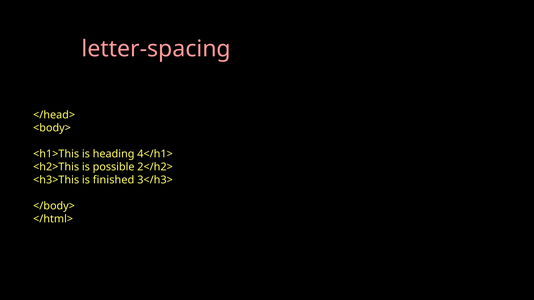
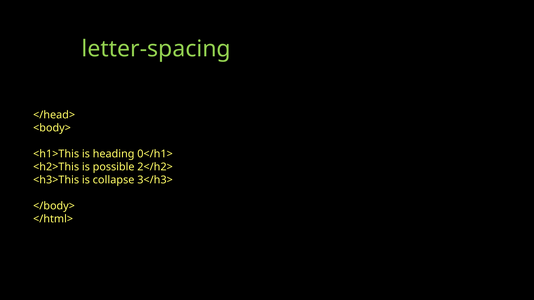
letter-spacing colour: pink -> light green (156, 49)
4</h1>: 4</h1> -> 0</h1> (155, 154)
finished: finished -> collapse (114, 180)
